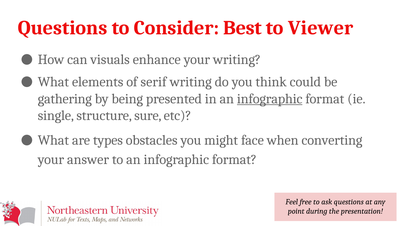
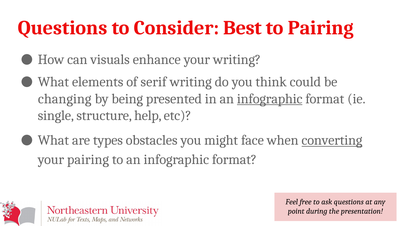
to Viewer: Viewer -> Pairing (321, 28)
gathering: gathering -> changing (65, 99)
sure: sure -> help (148, 116)
converting underline: none -> present (332, 140)
your answer: answer -> pairing (88, 160)
